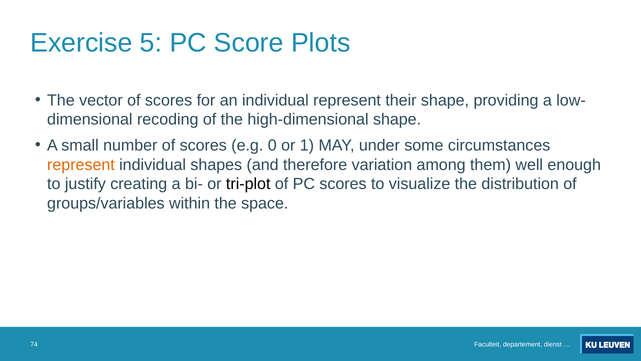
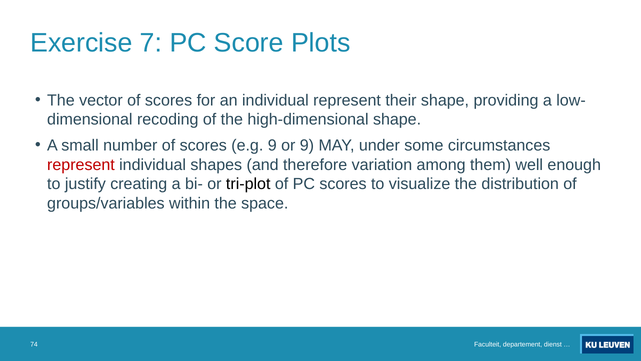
5: 5 -> 7 (151, 43)
e.g 0: 0 -> 9 (272, 145)
or 1: 1 -> 9 (307, 145)
represent colour: orange -> red (81, 165)
